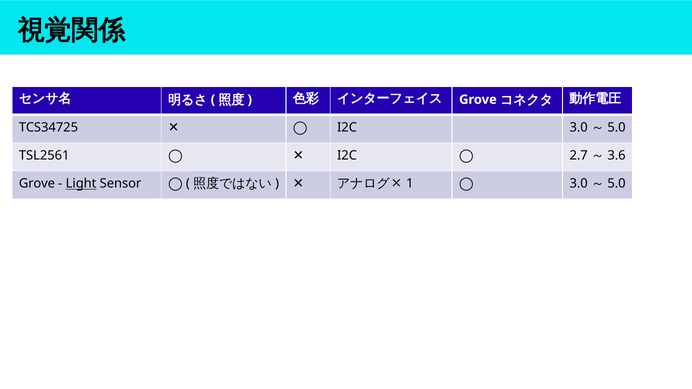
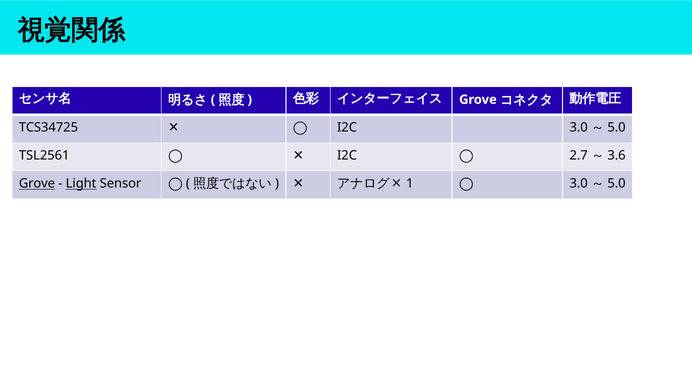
Grove underline: none -> present (37, 184)
